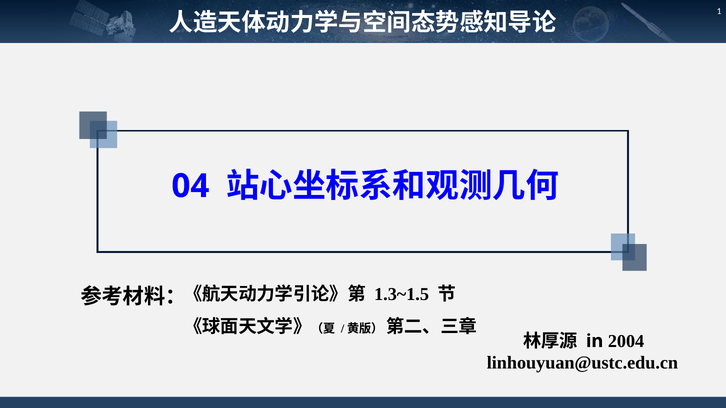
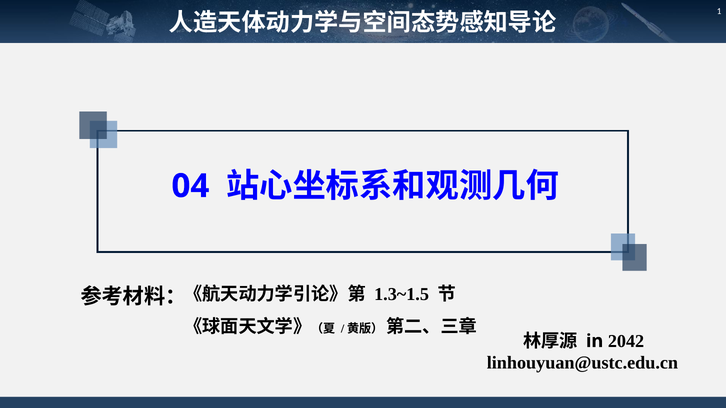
2004: 2004 -> 2042 (626, 341)
